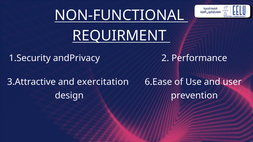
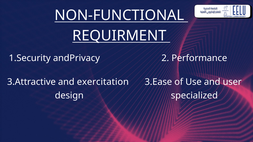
6.Ease: 6.Ease -> 3.Ease (158, 82)
prevention: prevention -> specialized (194, 96)
